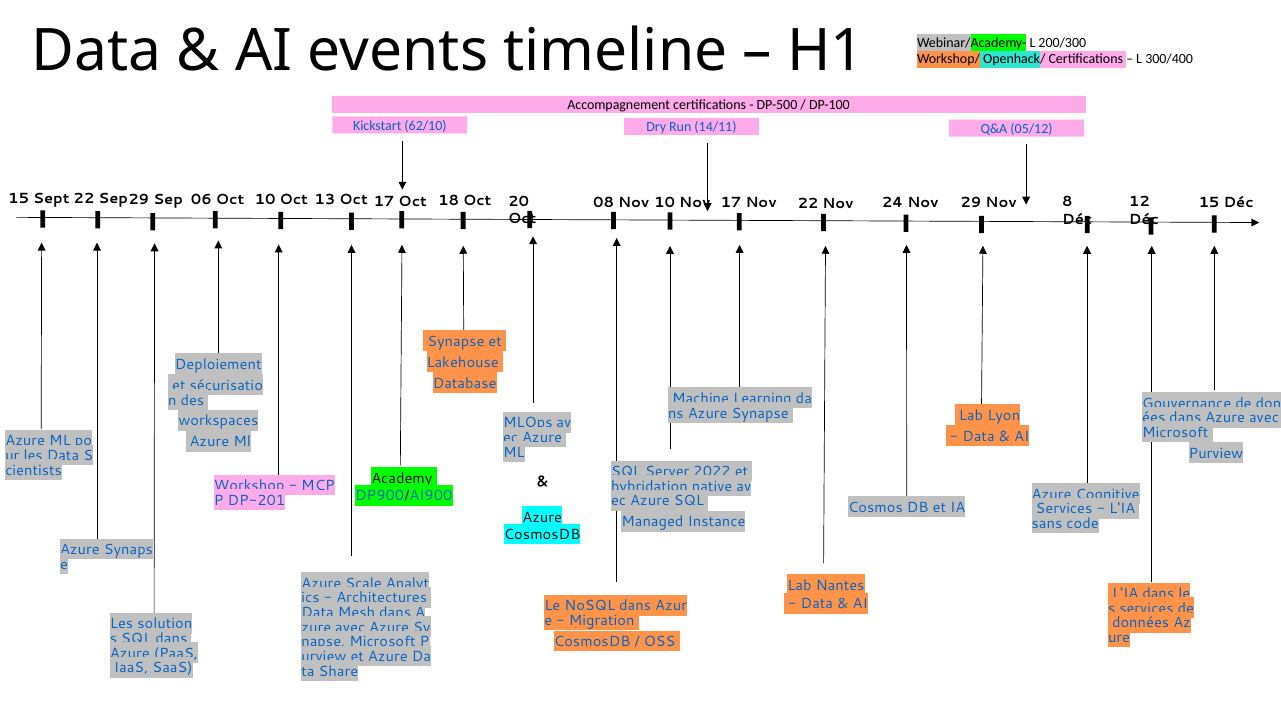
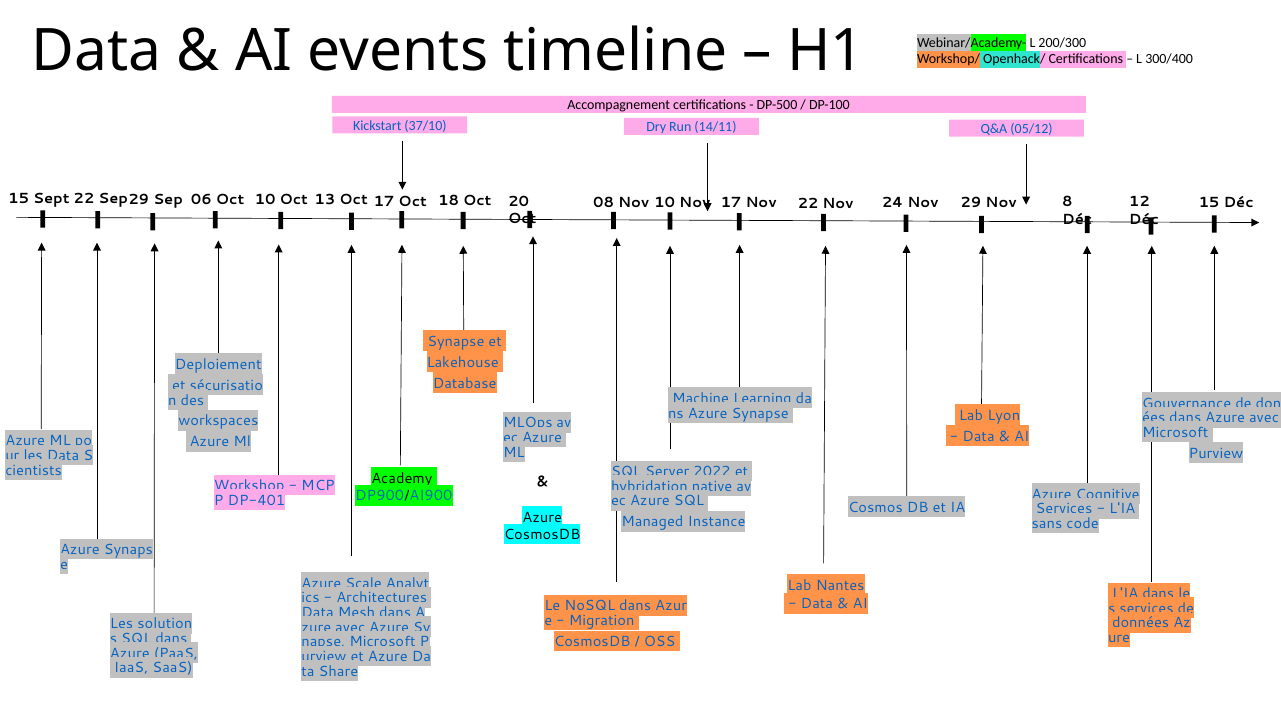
62/10: 62/10 -> 37/10 (426, 126)
DP-201: DP-201 -> DP-401 (256, 501)
